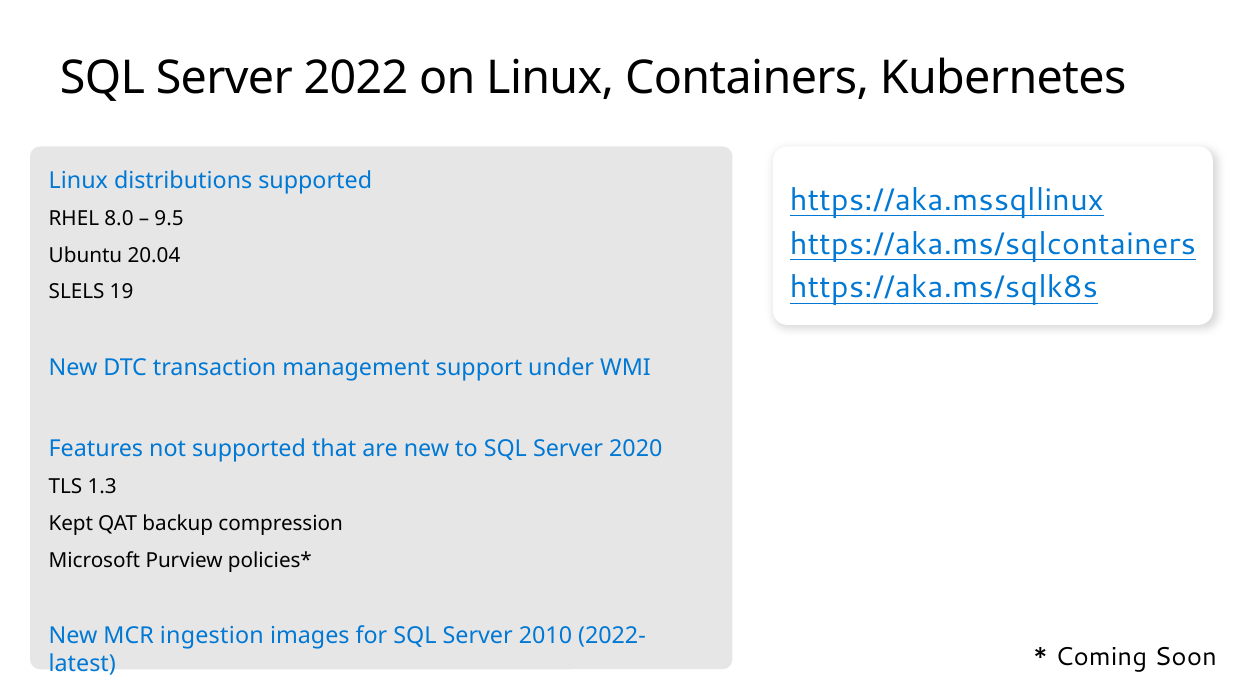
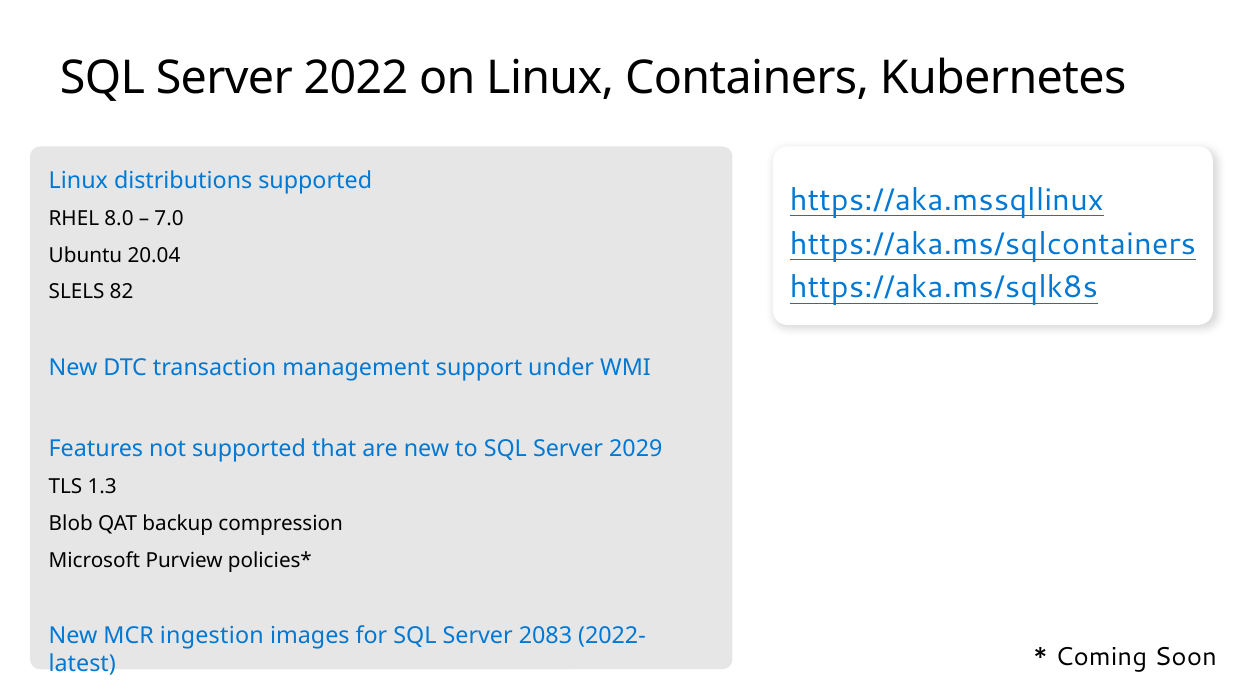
9.5: 9.5 -> 7.0 (169, 219)
19: 19 -> 82 (122, 292)
2020: 2020 -> 2029 (636, 449)
Kept: Kept -> Blob (71, 524)
2010: 2010 -> 2083 (545, 636)
